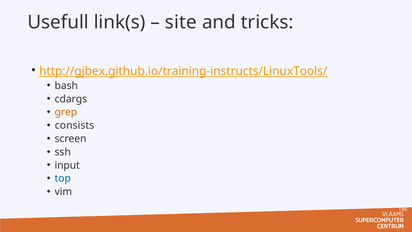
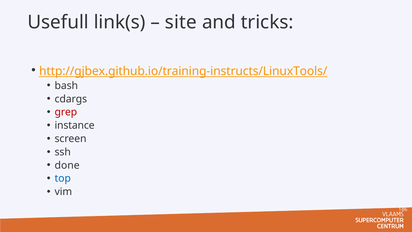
grep colour: orange -> red (66, 112)
consists: consists -> instance (75, 125)
input: input -> done (67, 165)
